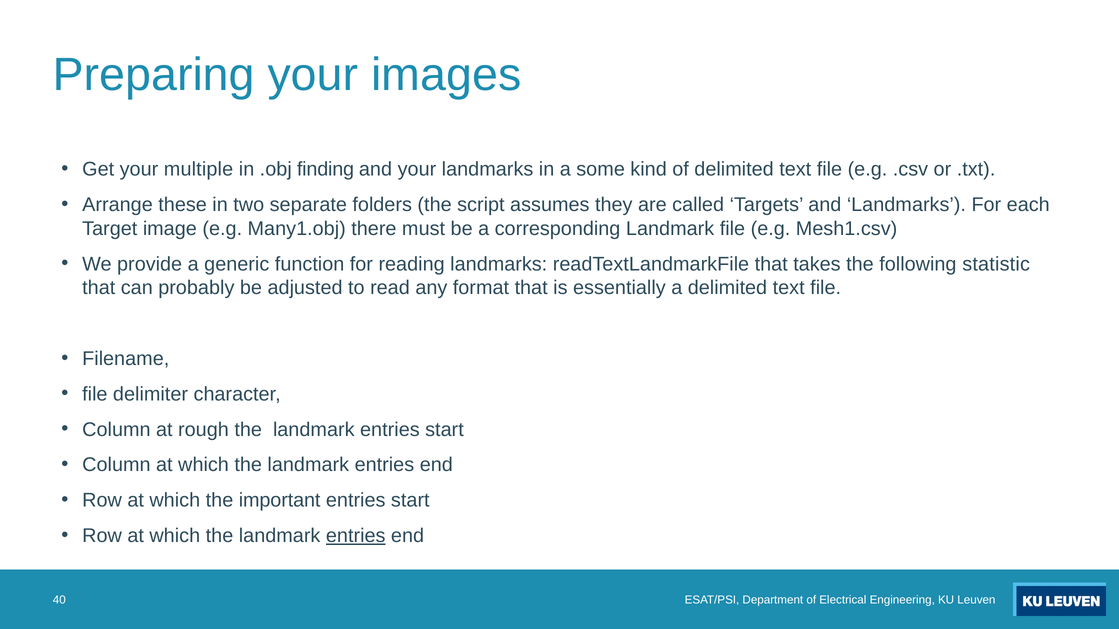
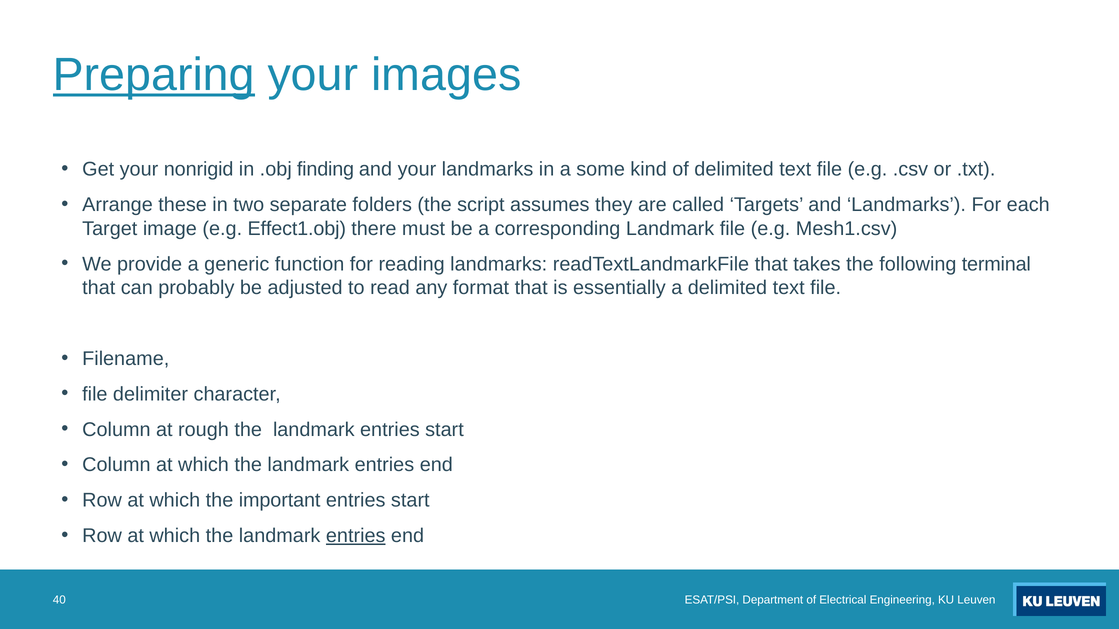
Preparing underline: none -> present (154, 75)
multiple: multiple -> nonrigid (199, 169)
Many1.obj: Many1.obj -> Effect1.obj (297, 229)
statistic: statistic -> terminal (996, 264)
